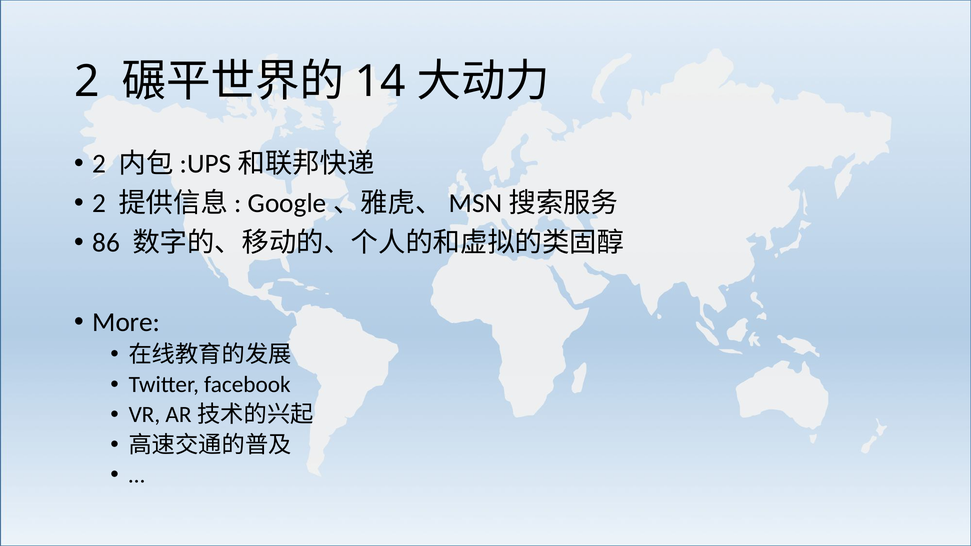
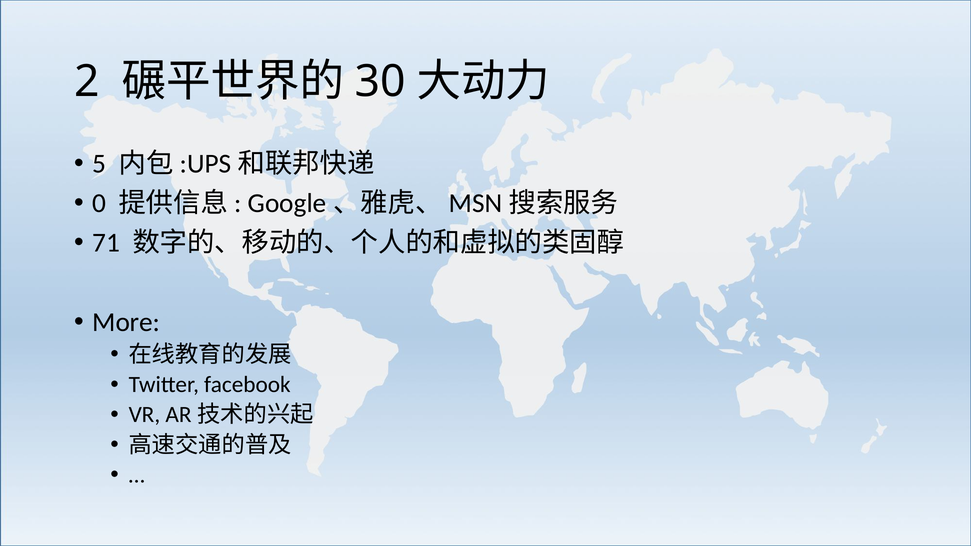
14: 14 -> 30 (380, 82)
2: 2 -> 5 (99, 164)
2: 2 -> 0 (99, 203)
86: 86 -> 71 (106, 243)
